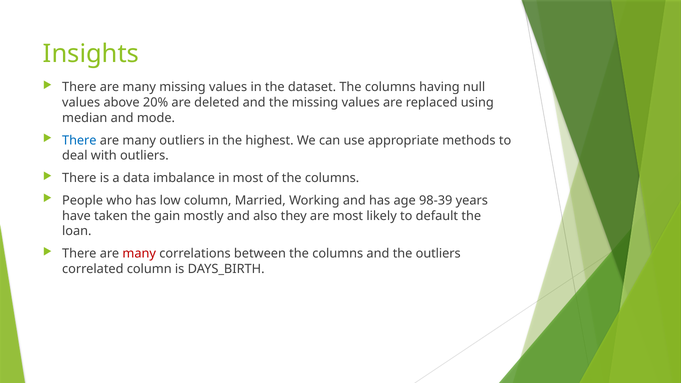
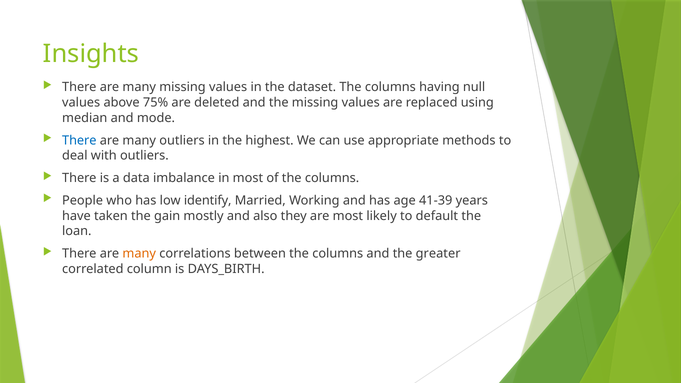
20%: 20% -> 75% (156, 103)
low column: column -> identify (208, 201)
98-39: 98-39 -> 41-39 (436, 201)
many colour: red -> orange (139, 254)
the outliers: outliers -> greater (438, 254)
